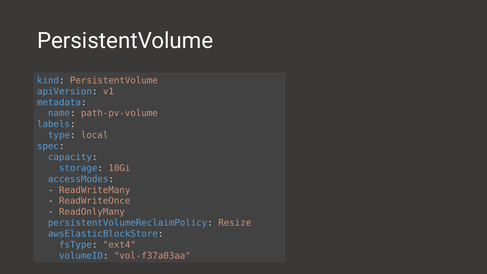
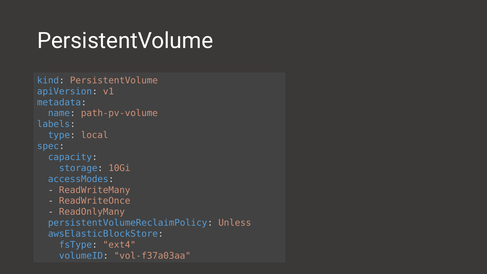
Resize: Resize -> Unless (235, 223)
